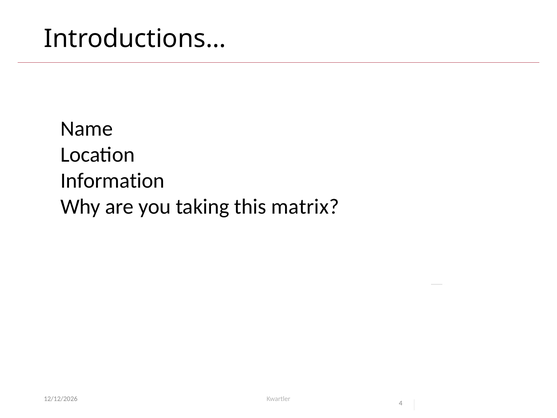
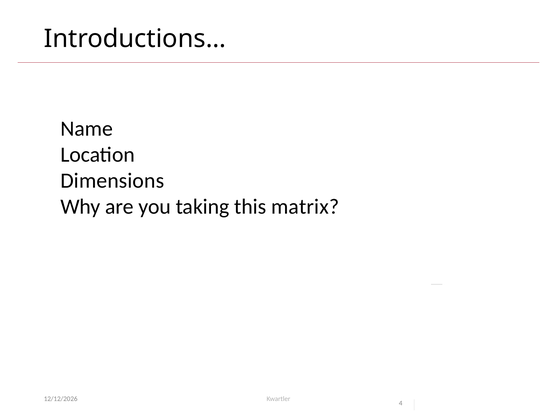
Information: Information -> Dimensions (112, 181)
